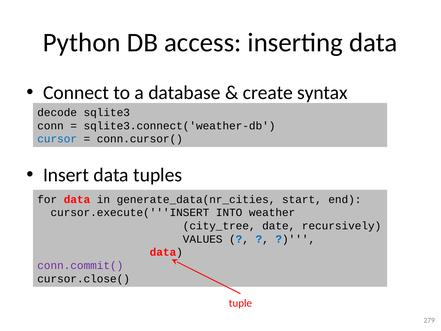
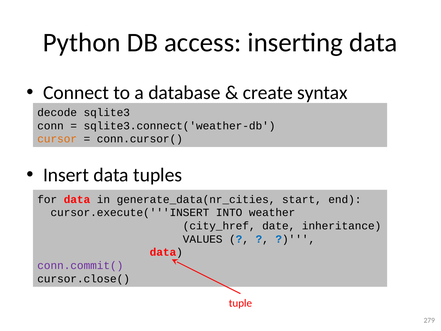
cursor colour: blue -> orange (57, 139)
city_tree: city_tree -> city_href (219, 226)
recursively: recursively -> inheritance (342, 226)
